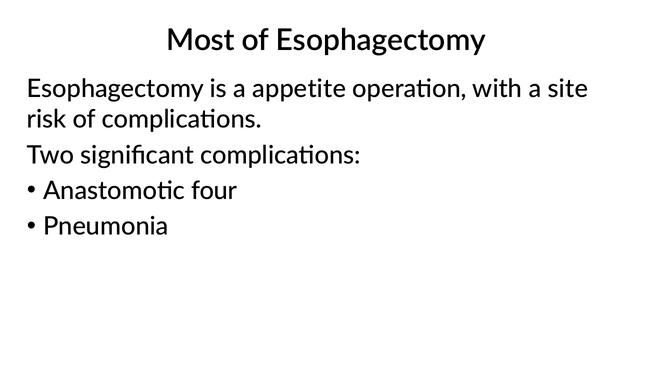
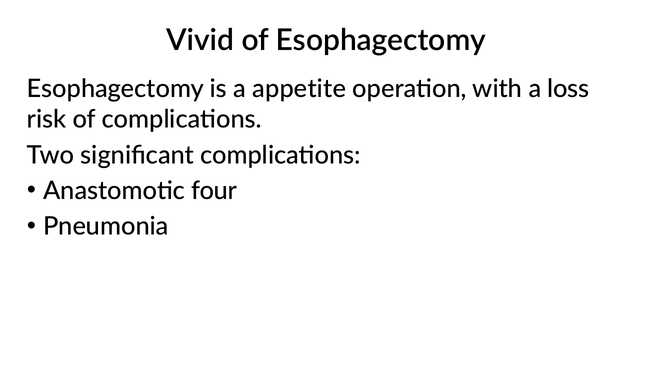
Most: Most -> Vivid (200, 40)
site: site -> loss (568, 89)
